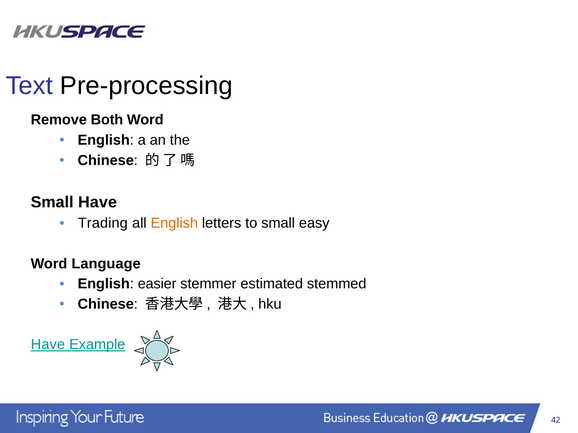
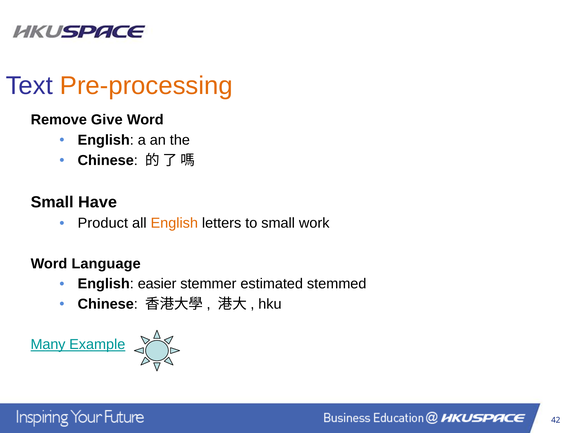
Pre-processing colour: black -> orange (146, 86)
Both: Both -> Give (107, 120)
Trading: Trading -> Product (103, 223)
easy: easy -> work (314, 223)
Have: Have -> Many (48, 345)
